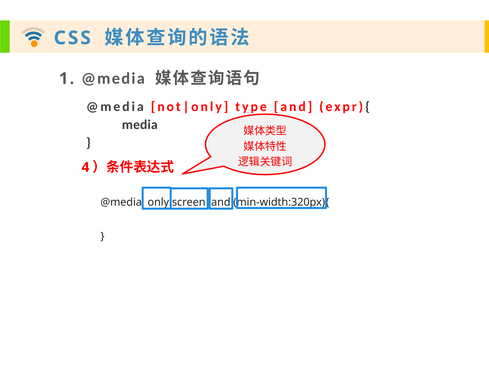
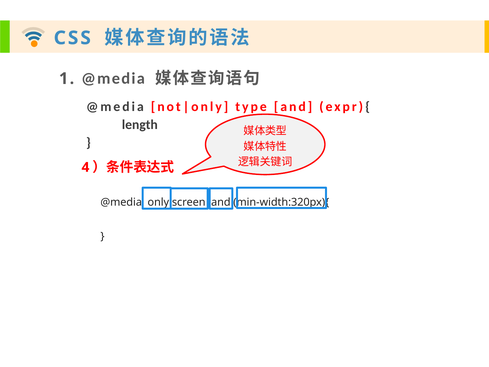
media: media -> length (140, 125)
